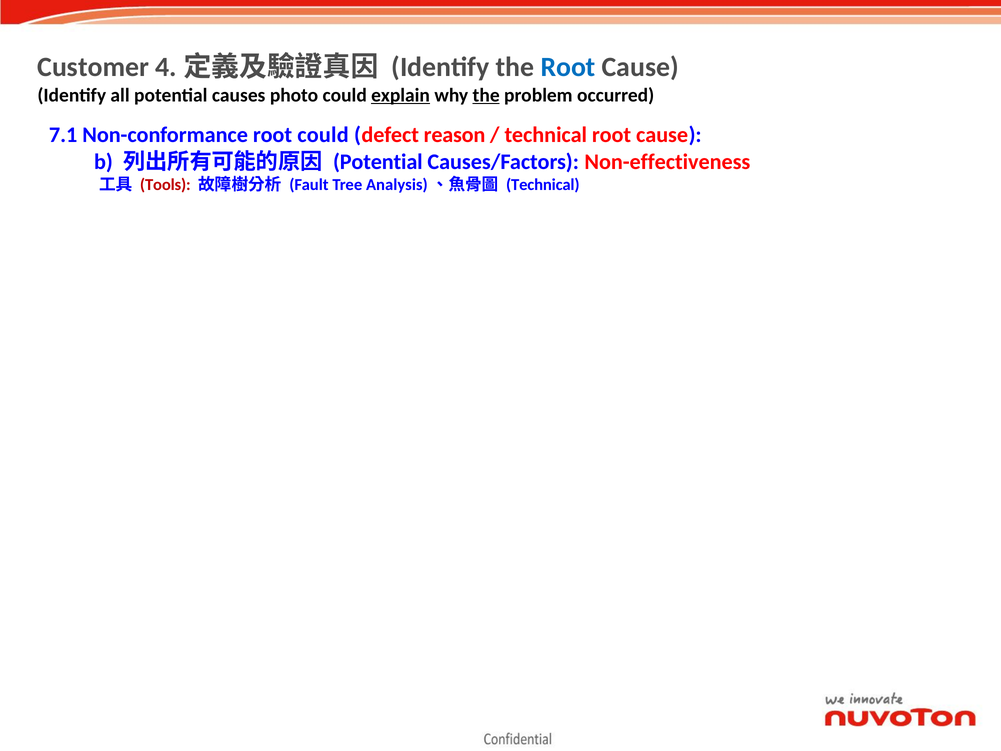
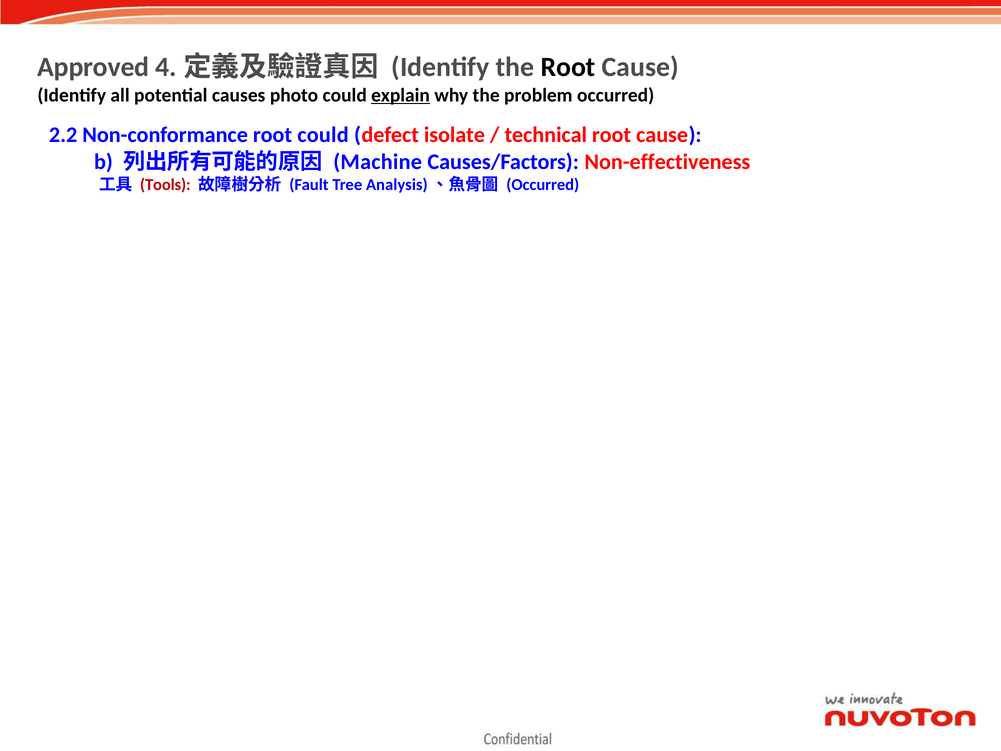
Customer: Customer -> Approved (93, 67)
Root colour: blue -> black (568, 67)
the underline: present -> none (486, 95)
7.1: 7.1 -> 2.2 (63, 135)
reason: reason -> isolate (454, 135)
Potential: Potential -> Machine (378, 162)
Technical: Technical -> Occurred (543, 185)
